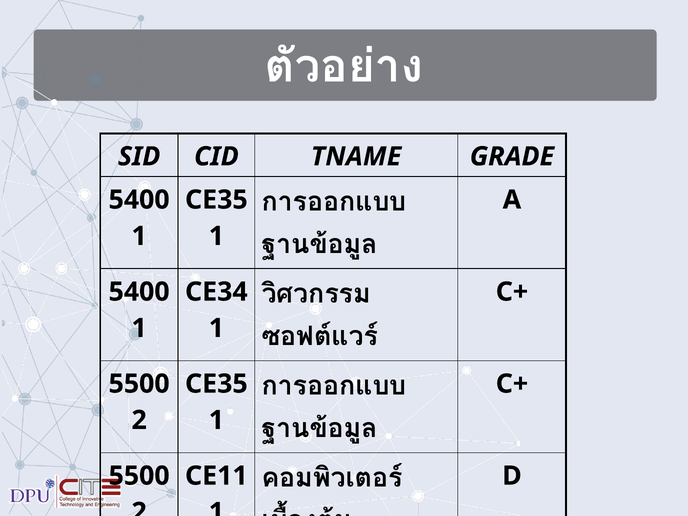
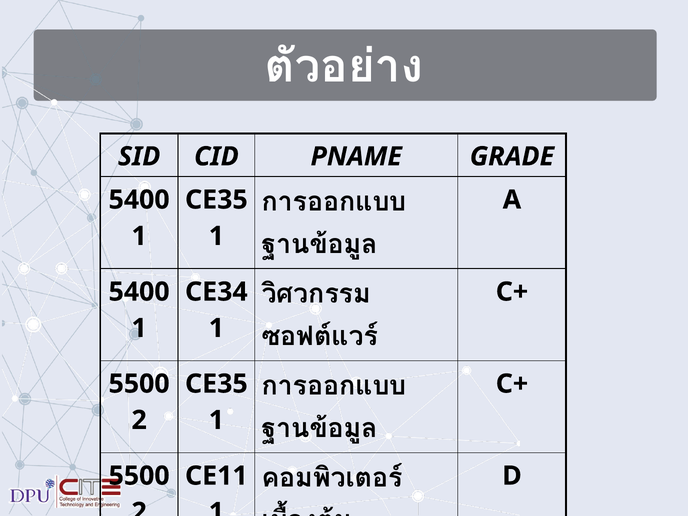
TNAME: TNAME -> PNAME (356, 157)
